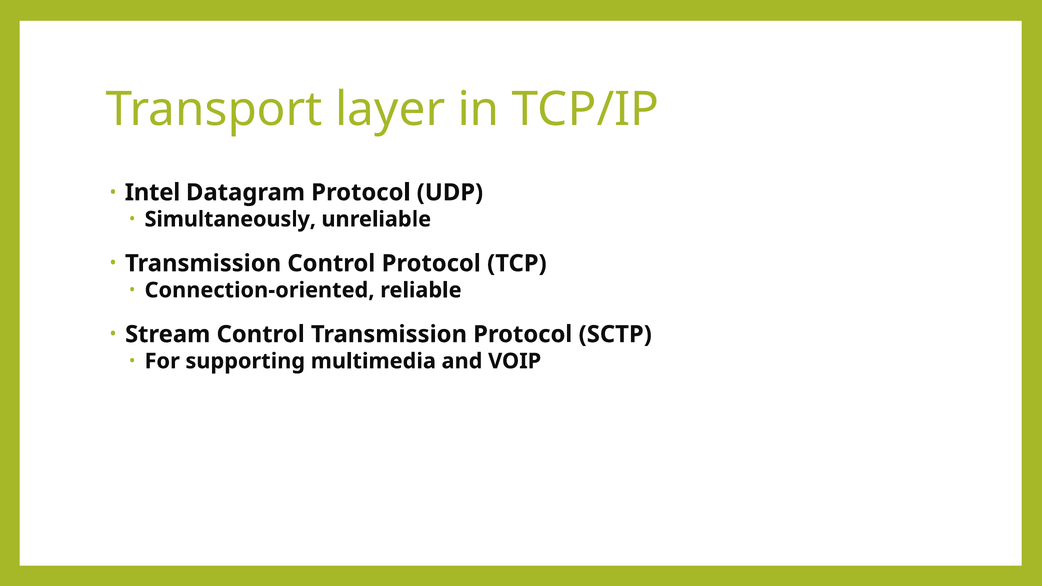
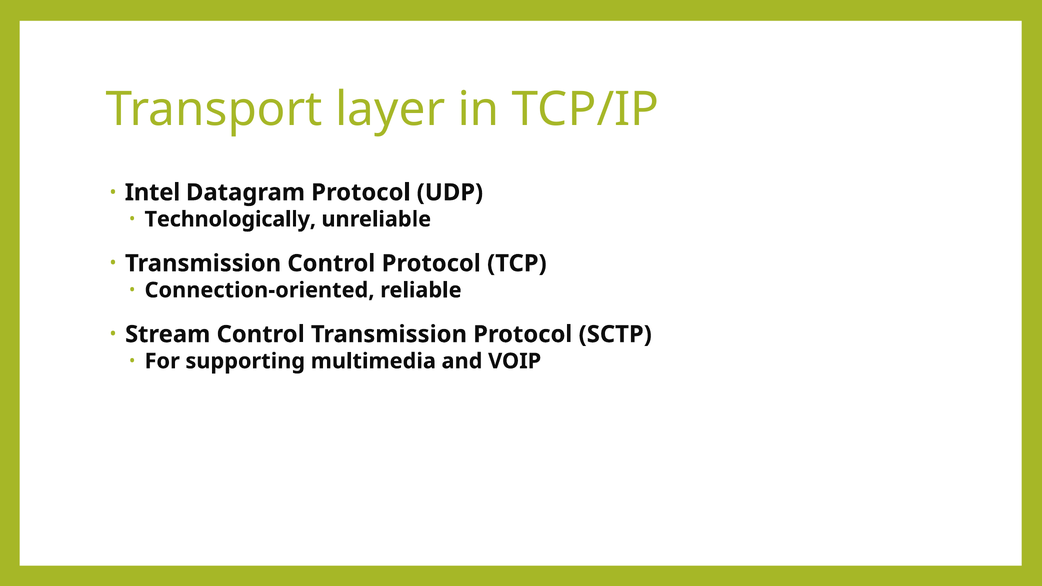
Simultaneously: Simultaneously -> Technologically (230, 219)
